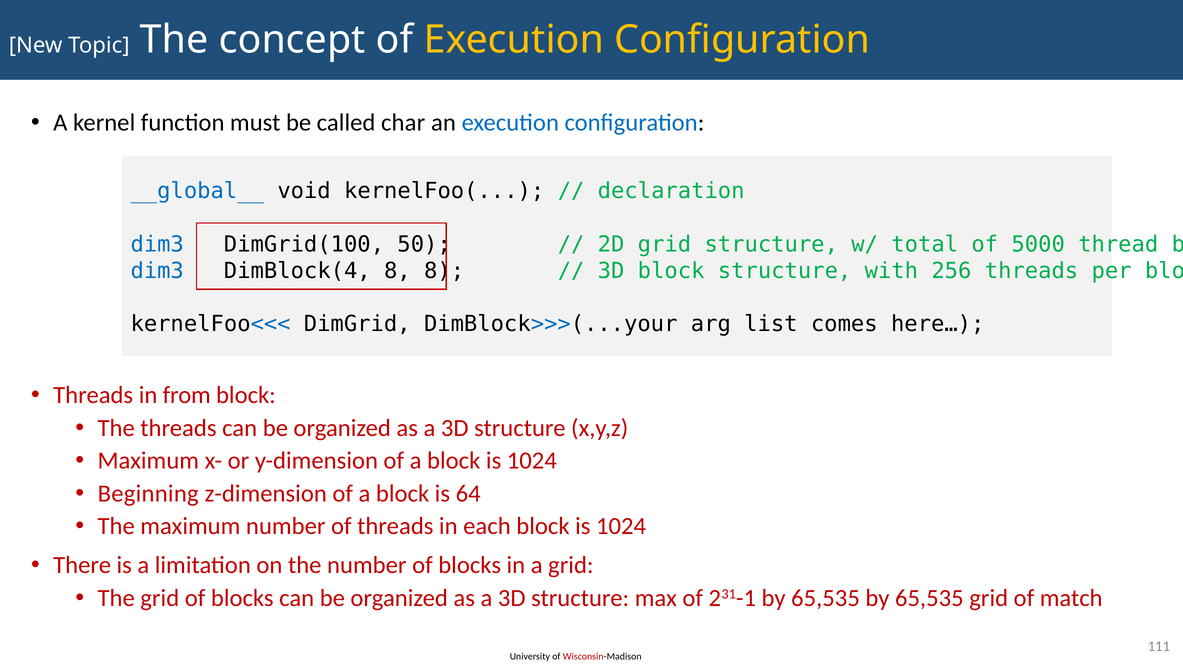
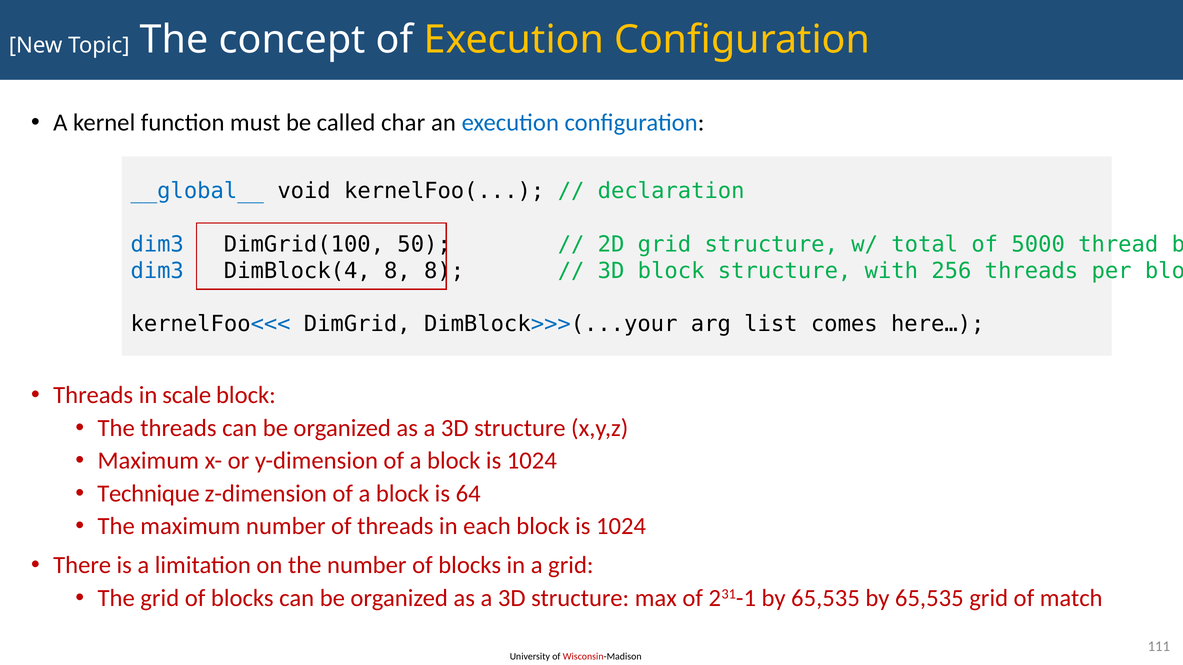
from: from -> scale (187, 396)
Beginning: Beginning -> Technique (148, 494)
